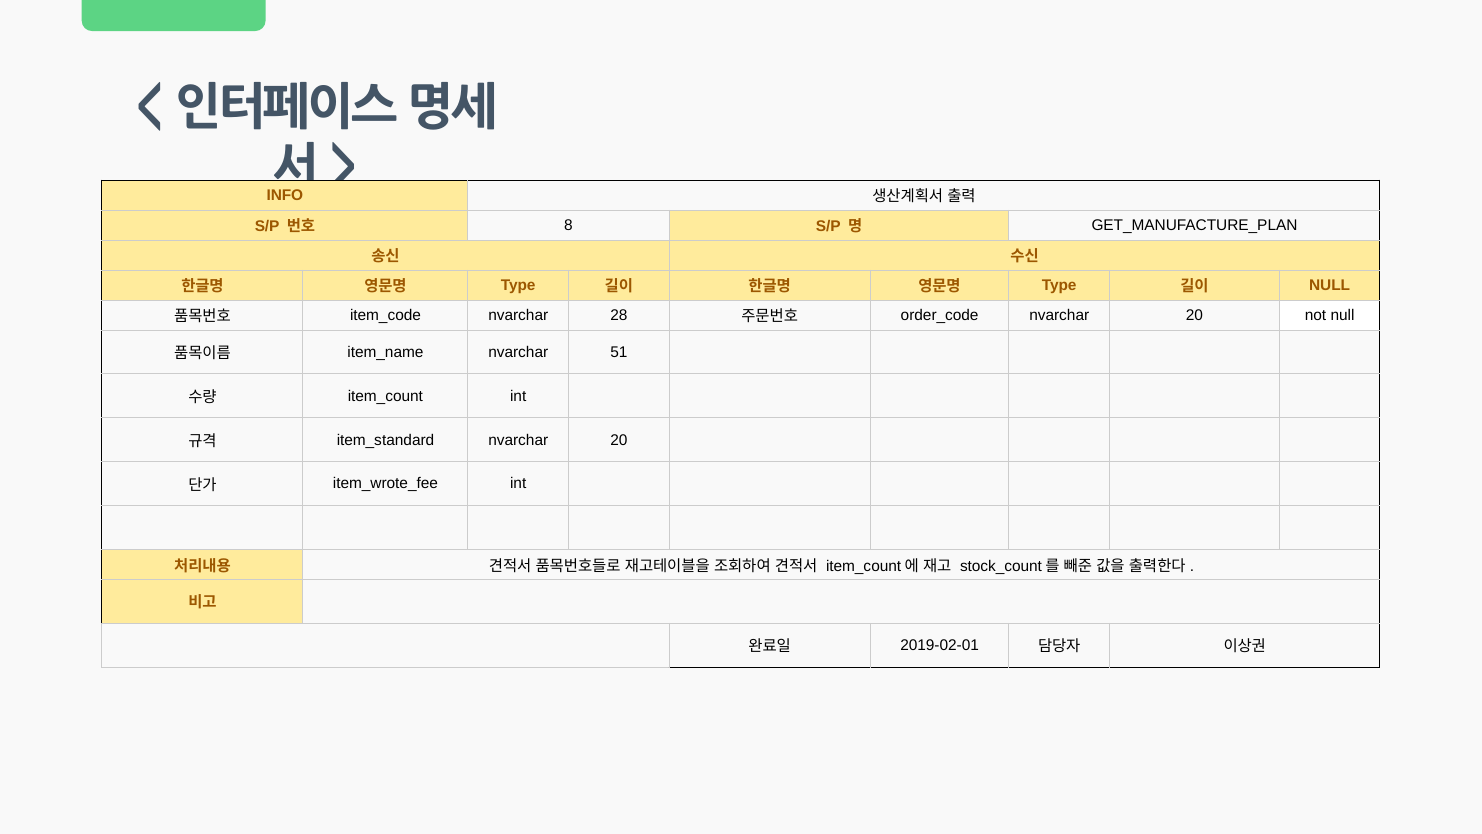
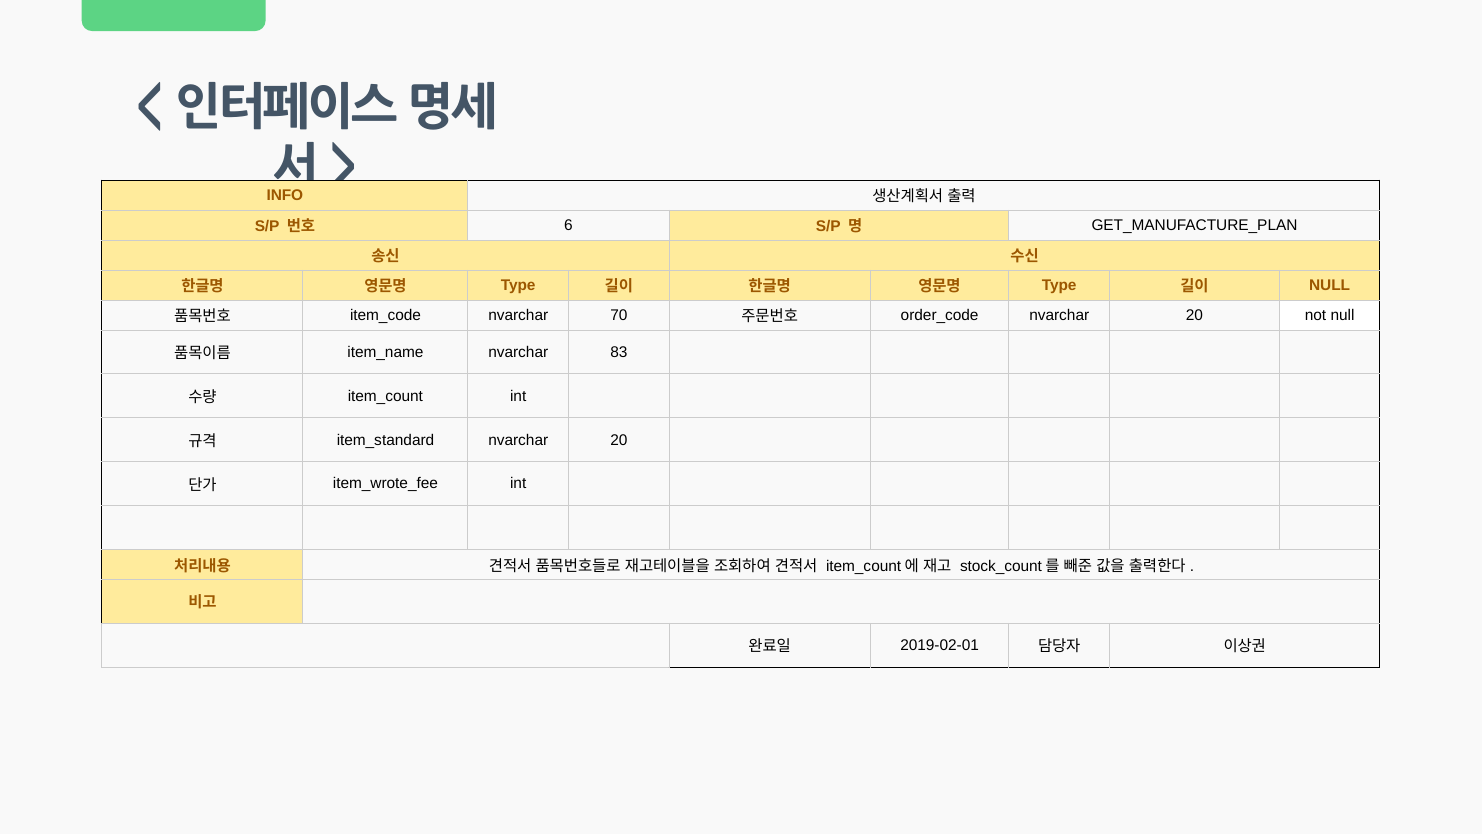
8: 8 -> 6 (569, 225)
28: 28 -> 70 (619, 315)
51: 51 -> 83 (619, 352)
